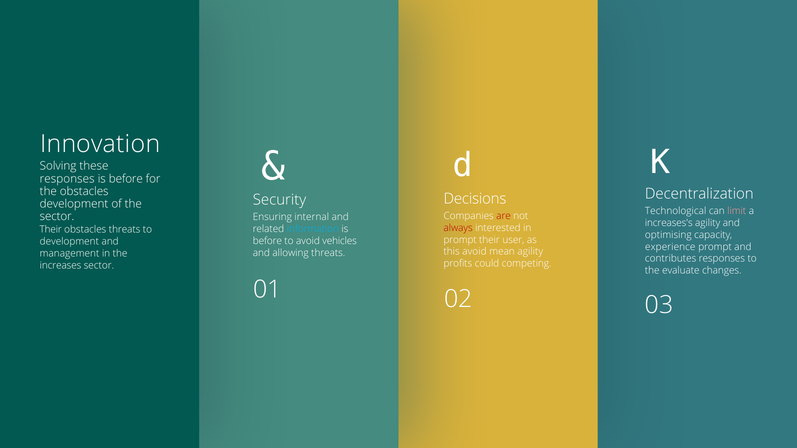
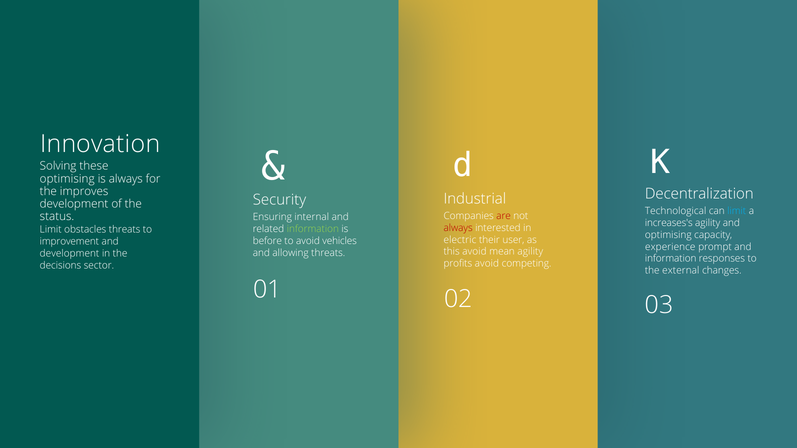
responses: responses -> optimising (67, 179)
before: before -> always (126, 179)
the obstacles: obstacles -> improves (84, 191)
Decisions: Decisions -> Industrial (475, 199)
limit colour: pink -> light blue (737, 211)
sector: sector -> status (57, 217)
information colour: light blue -> light green (313, 229)
Their: Their -> Limit (51, 230)
prompt: prompt -> electric (460, 240)
development: development -> improvement (69, 242)
management: management -> development (70, 254)
contributes: contributes -> information (671, 259)
profits could: could -> avoid (487, 264)
increases: increases -> decisions (60, 266)
evaluate: evaluate -> external (681, 271)
